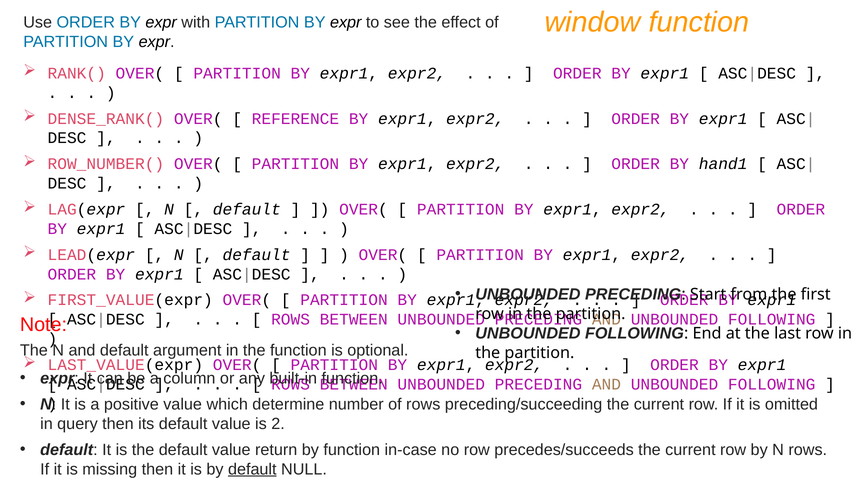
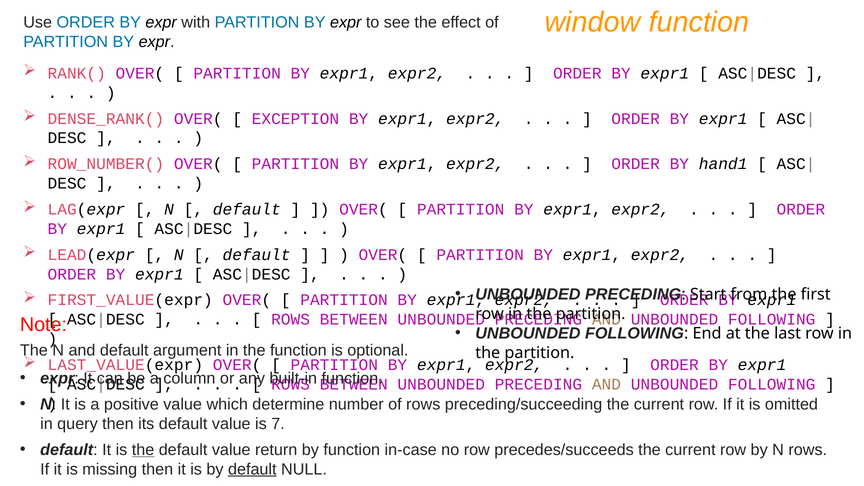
REFERENCE: REFERENCE -> EXCEPTION (295, 119)
2: 2 -> 7 (278, 424)
the underline: none -> present (143, 450)
